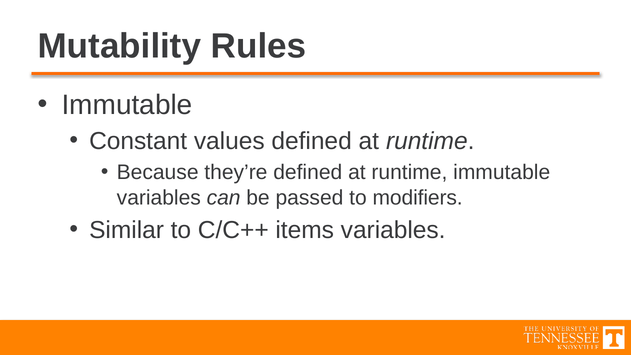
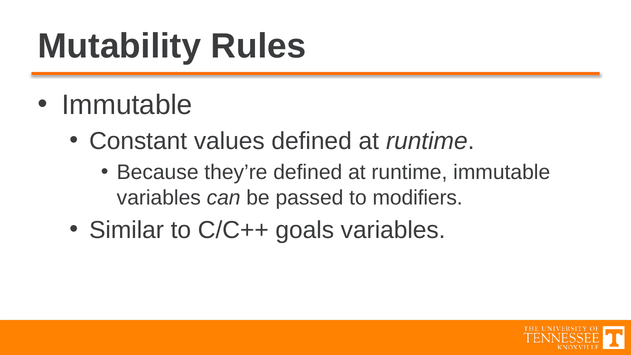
items: items -> goals (305, 230)
